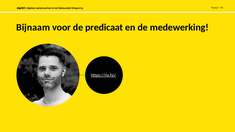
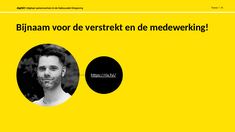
predicaat: predicaat -> verstrekt (104, 27)
